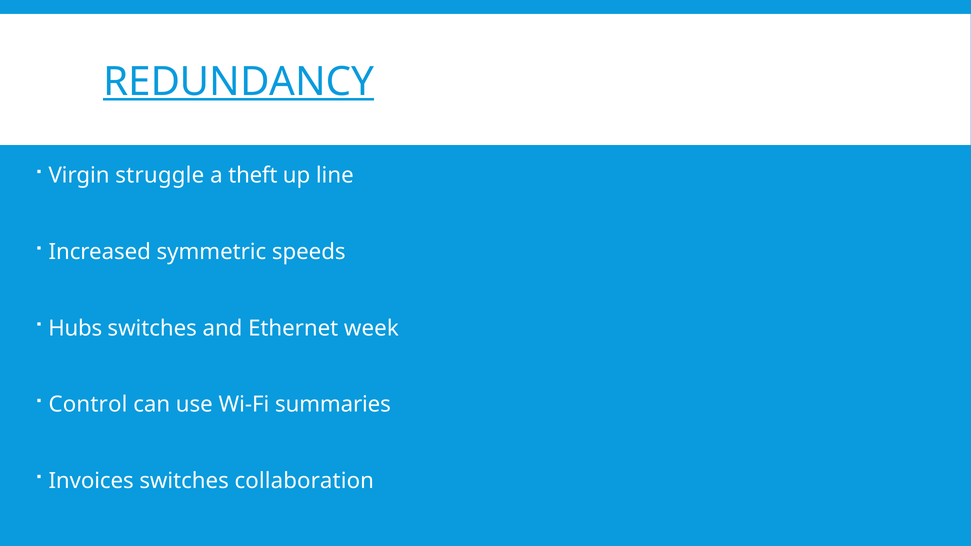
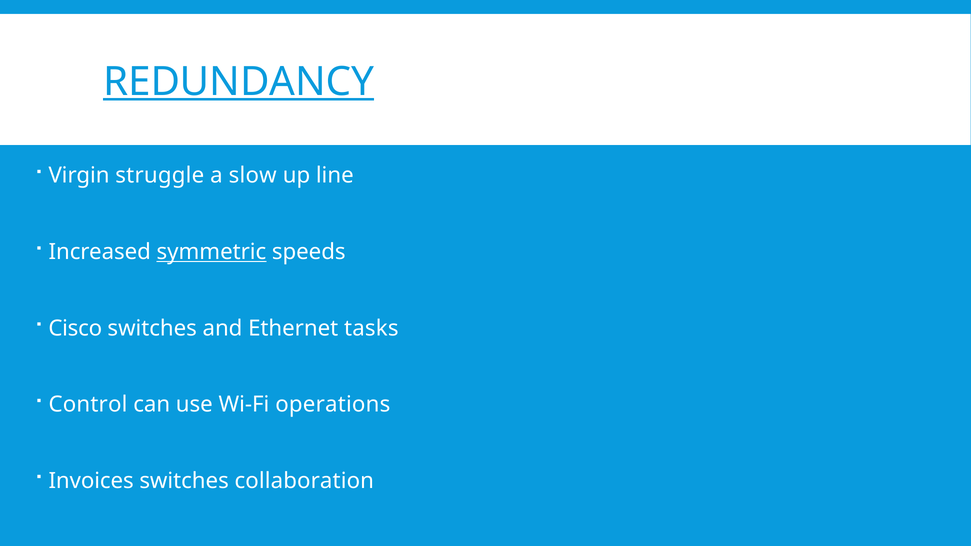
theft: theft -> slow (253, 176)
symmetric underline: none -> present (211, 252)
Hubs: Hubs -> Cisco (75, 328)
week: week -> tasks (371, 328)
summaries: summaries -> operations (333, 405)
